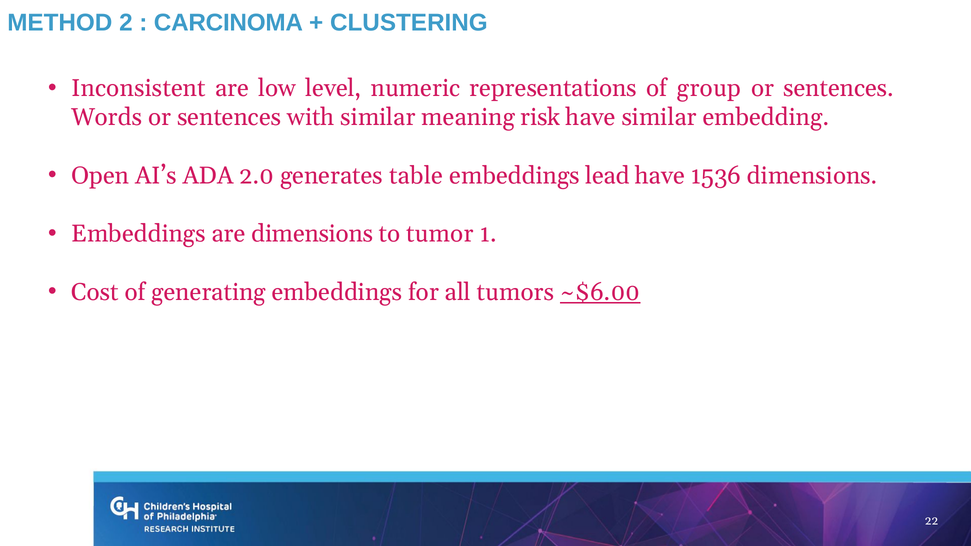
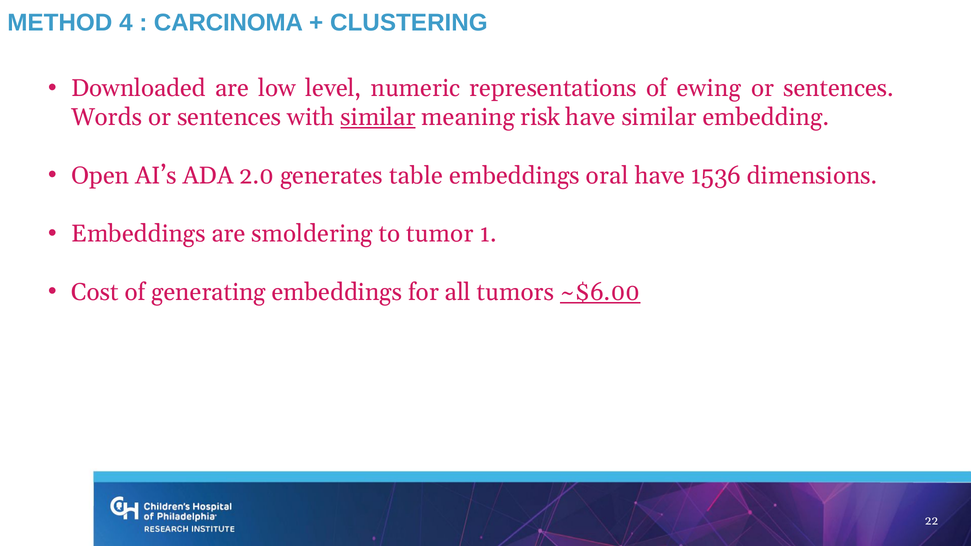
2: 2 -> 4 (126, 23)
Inconsistent: Inconsistent -> Downloaded (139, 88)
group: group -> ewing (709, 88)
similar underline: none -> present (378, 118)
lead: lead -> oral (607, 176)
are dimensions: dimensions -> smoldering (312, 234)
